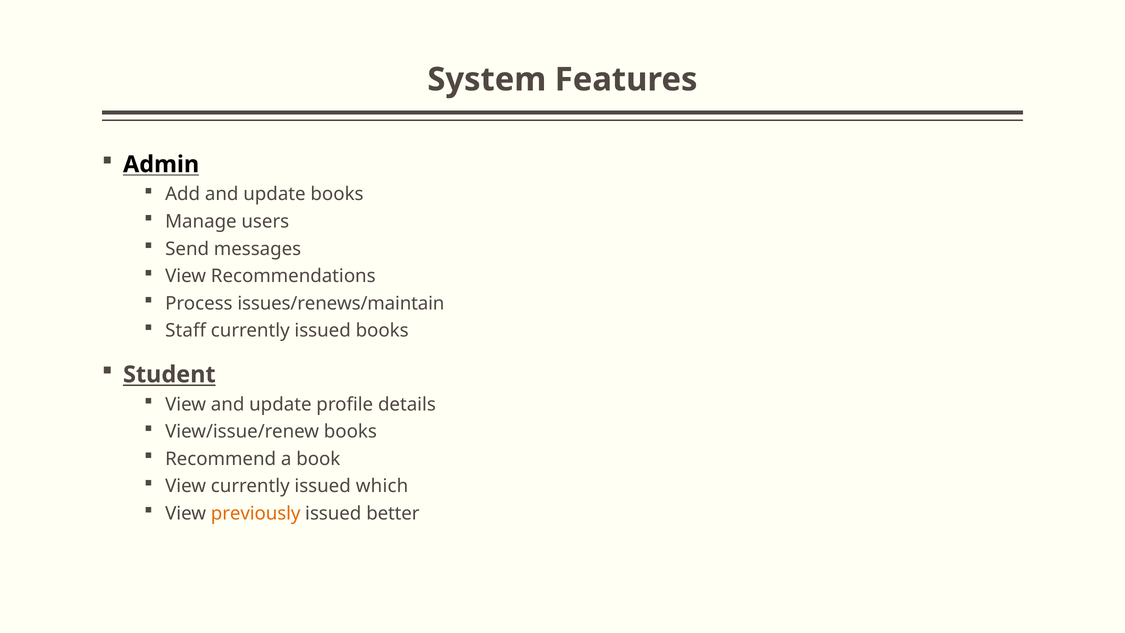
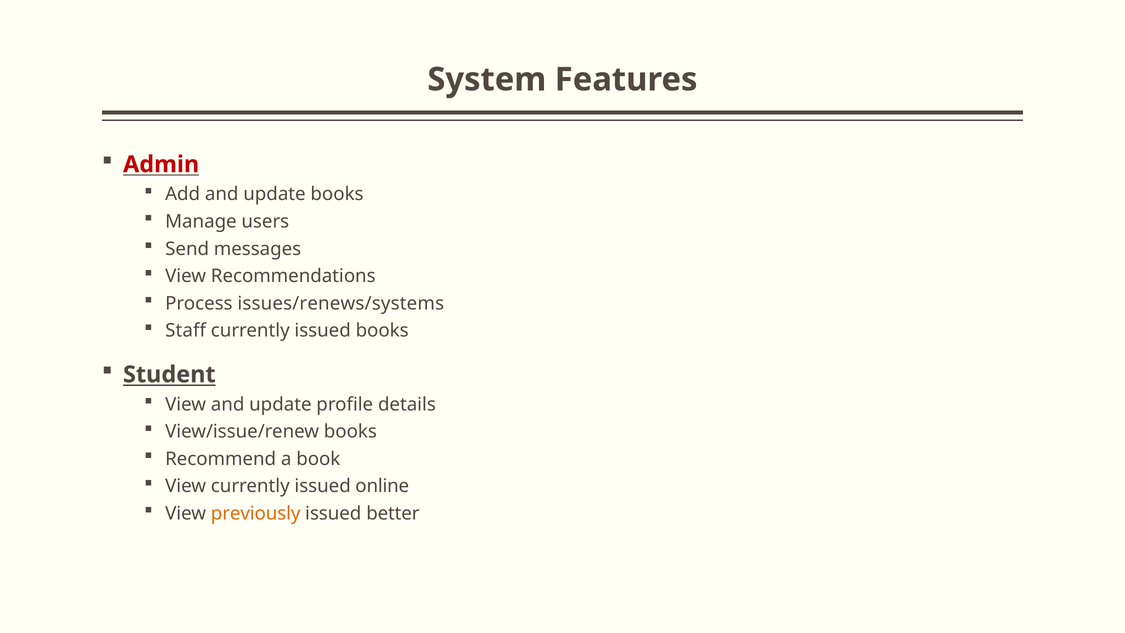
Admin colour: black -> red (161, 164)
issues/renews/maintain: issues/renews/maintain -> issues/renews/systems (341, 303)
which: which -> online (382, 486)
